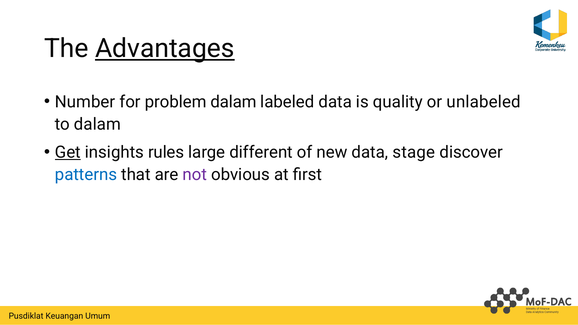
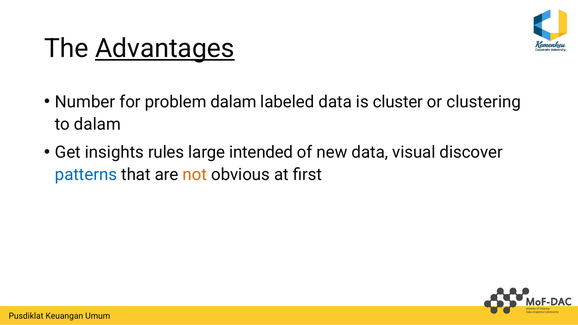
quality: quality -> cluster (398, 102)
unlabeled: unlabeled -> clustering (484, 102)
Get underline: present -> none (68, 152)
different: different -> intended (261, 152)
stage: stage -> visual (414, 152)
not colour: purple -> orange (195, 175)
